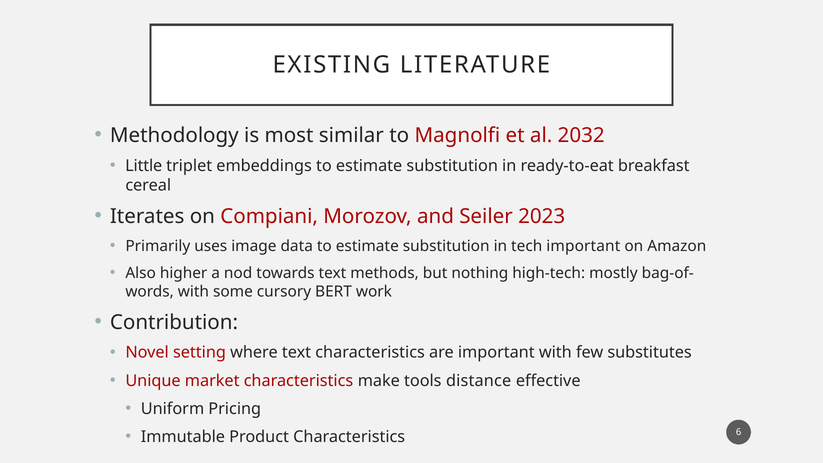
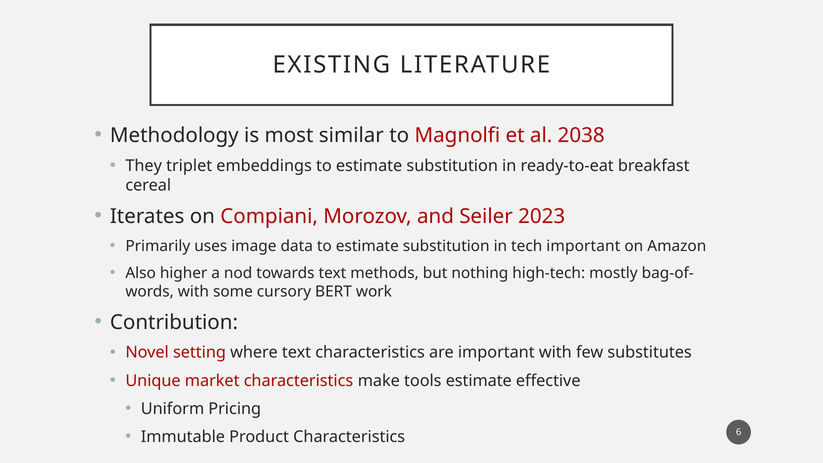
2032: 2032 -> 2038 (581, 135)
Little: Little -> They (144, 166)
tools distance: distance -> estimate (479, 381)
